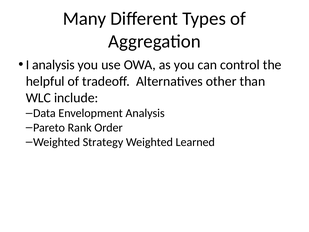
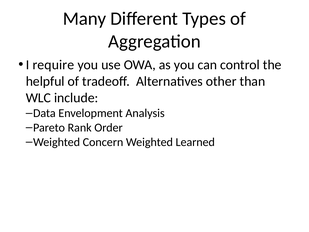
I analysis: analysis -> require (53, 65)
Strategy: Strategy -> Concern (103, 142)
